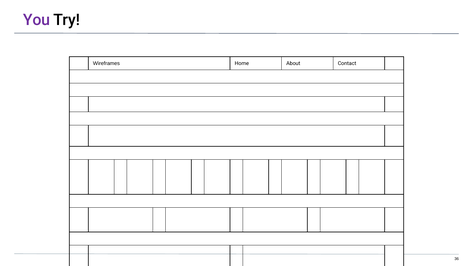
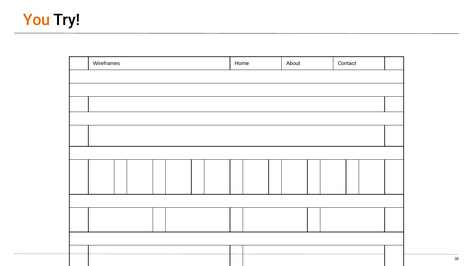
You colour: purple -> orange (36, 20)
